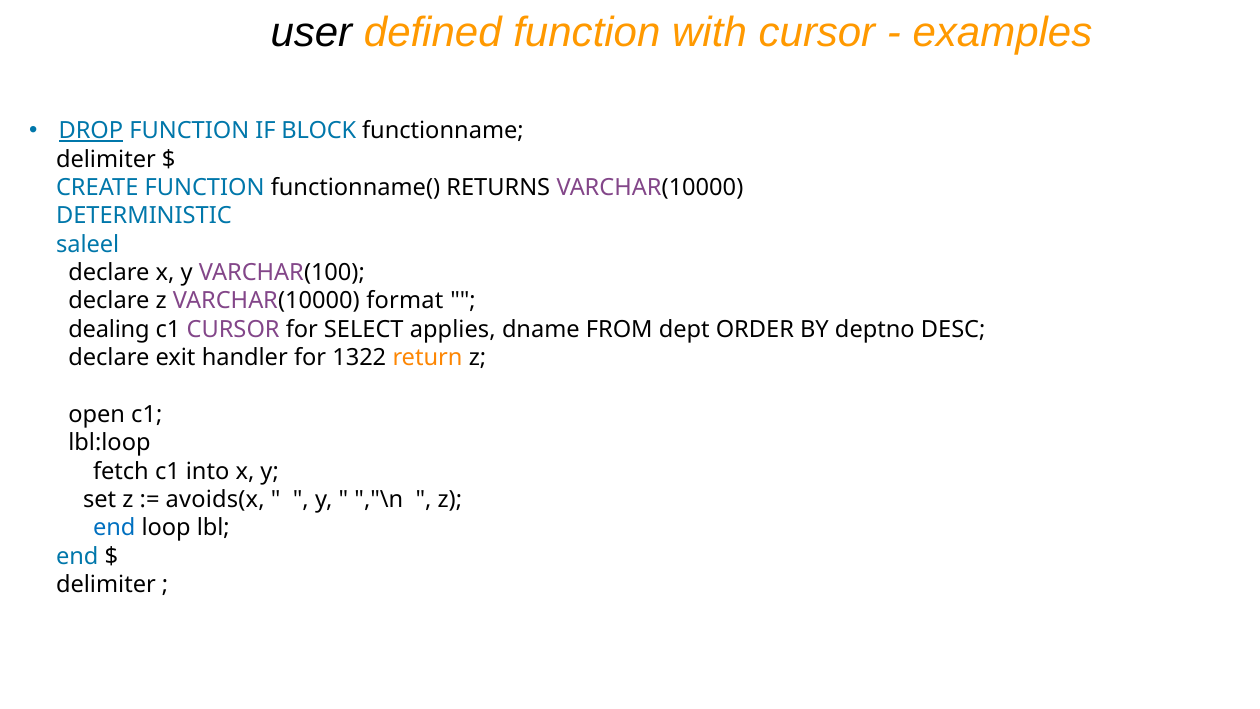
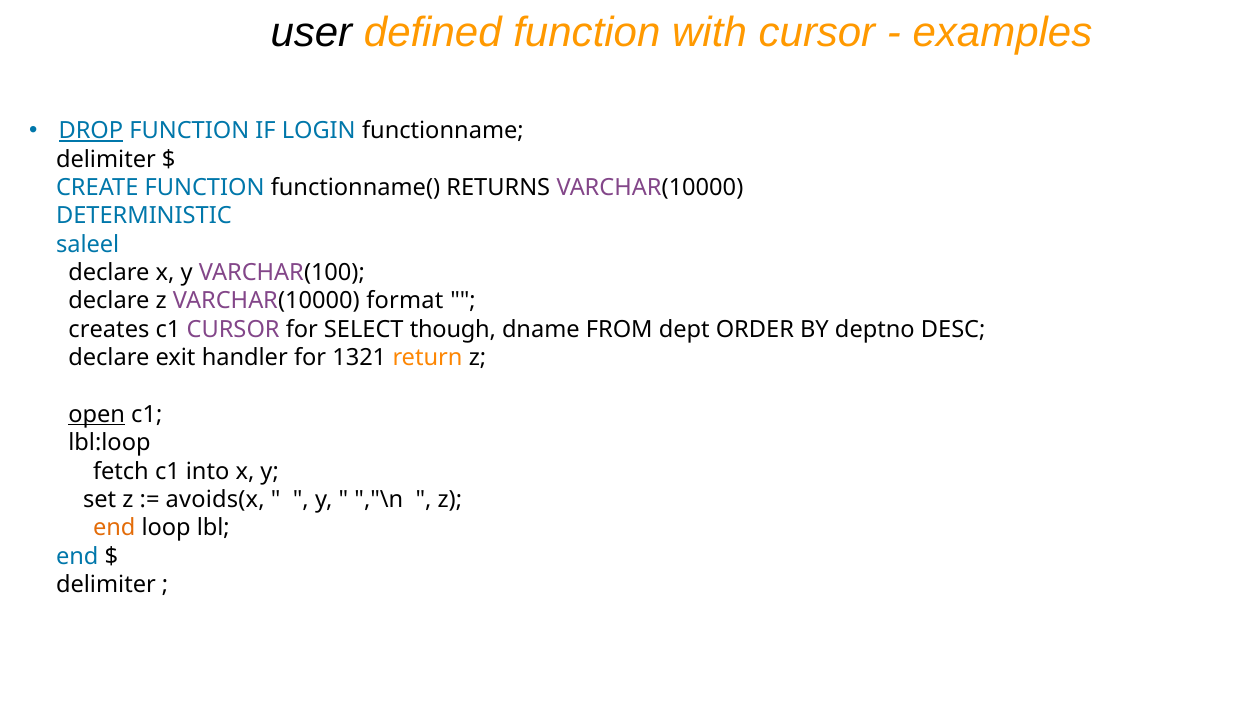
BLOCK: BLOCK -> LOGIN (319, 131)
dealing: dealing -> creates (109, 329)
applies: applies -> though (453, 329)
1322: 1322 -> 1321 (359, 358)
open underline: none -> present (97, 414)
end colour: blue -> orange (114, 528)
